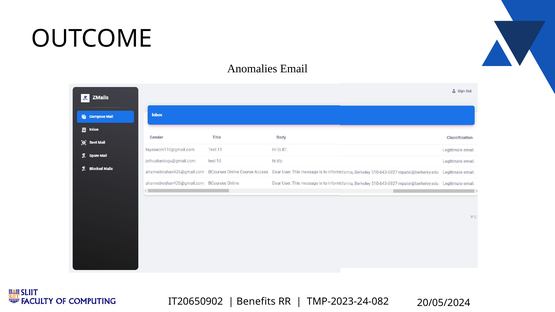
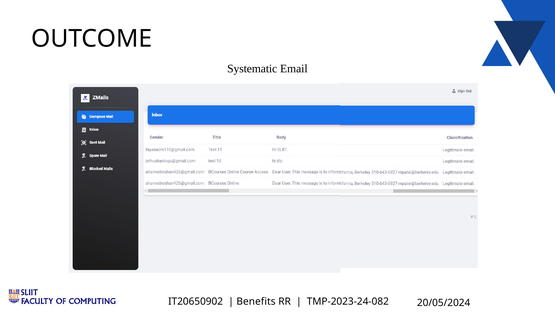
Anomalies: Anomalies -> Systematic (252, 69)
